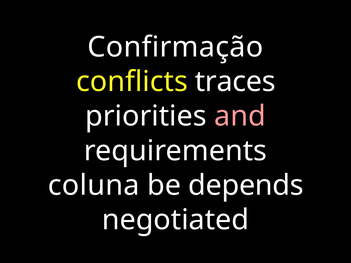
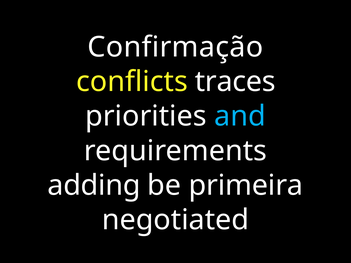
and colour: pink -> light blue (240, 116)
coluna: coluna -> adding (94, 185)
depends: depends -> primeira (246, 185)
